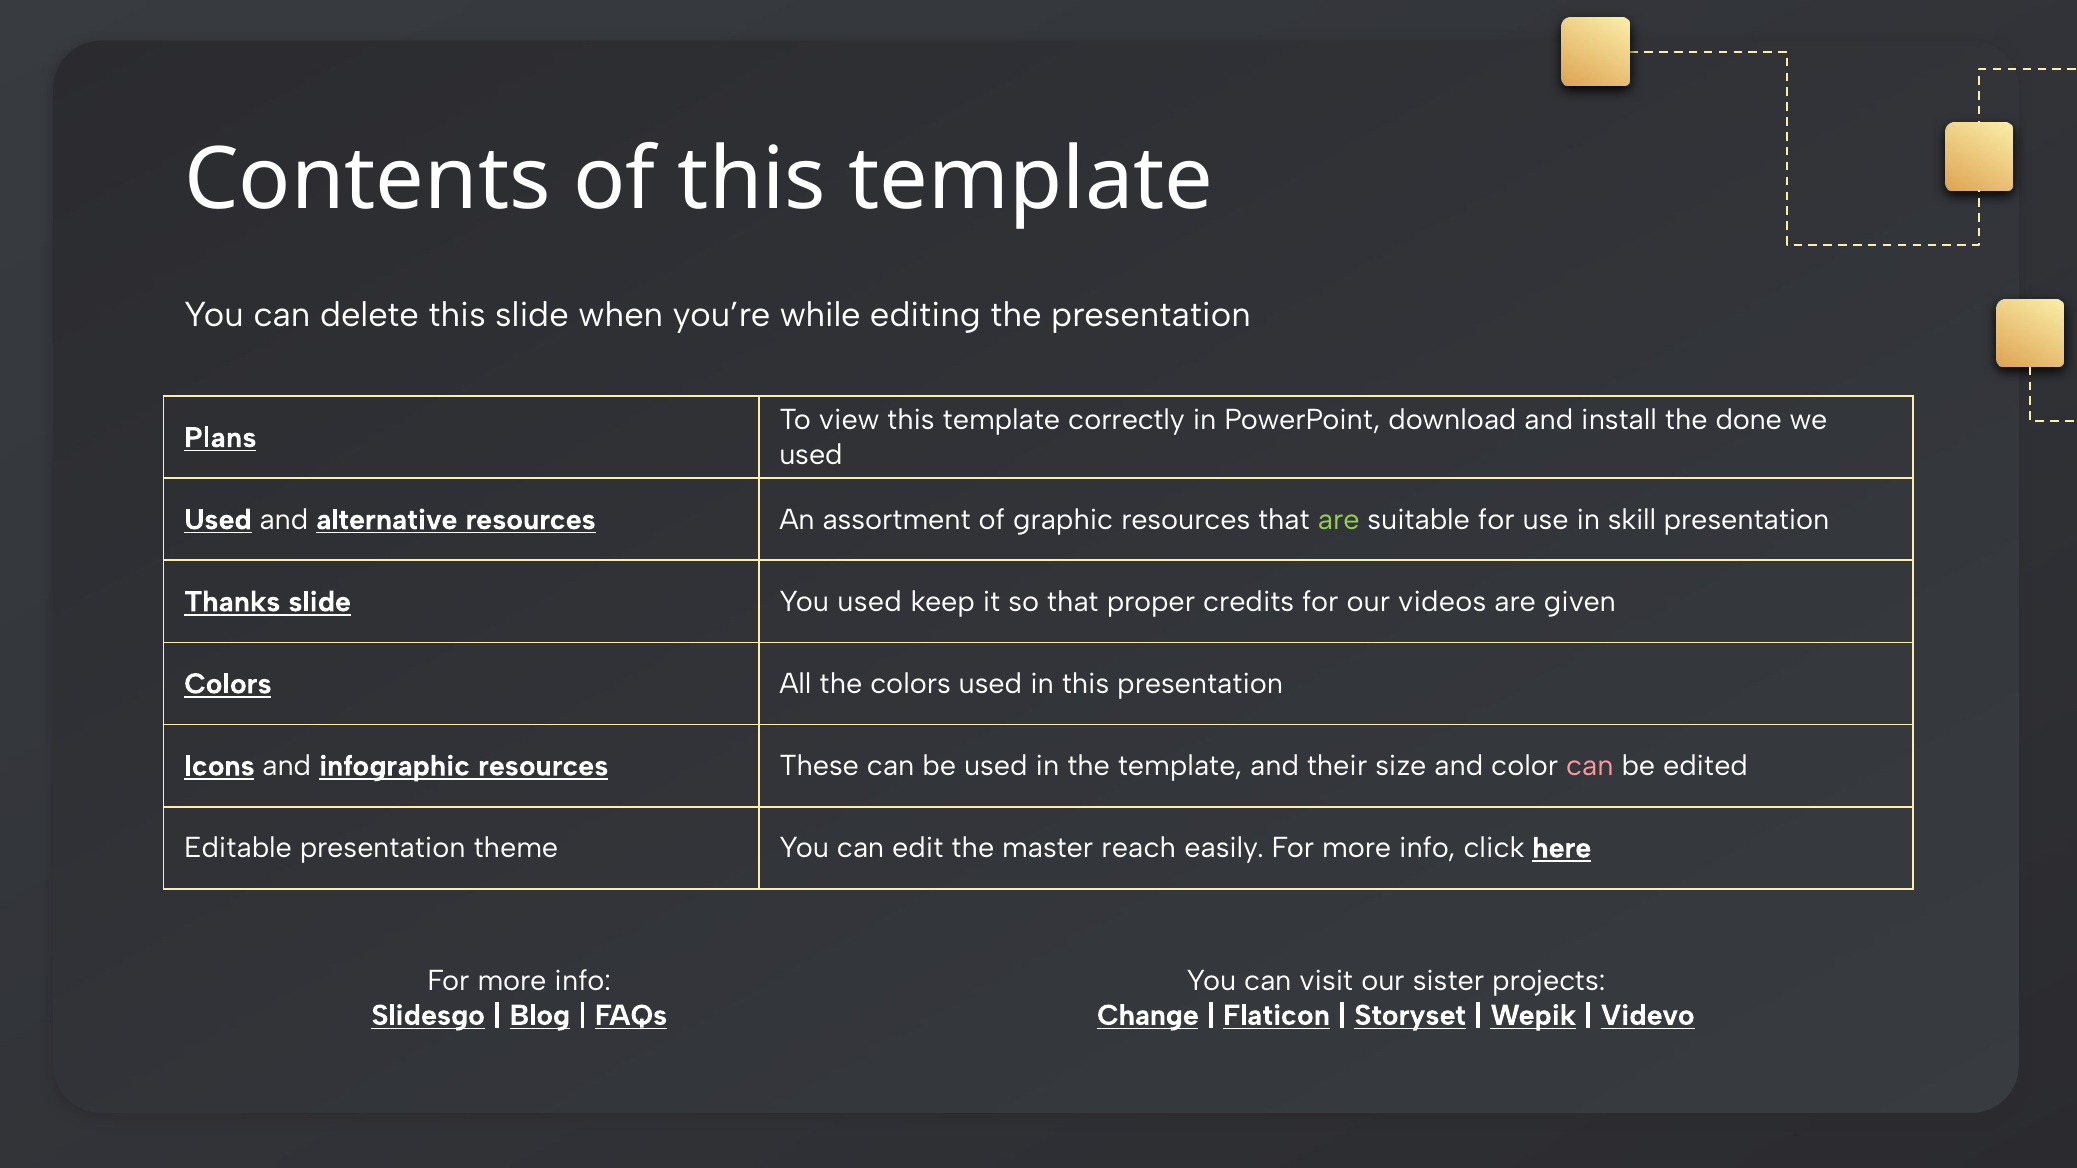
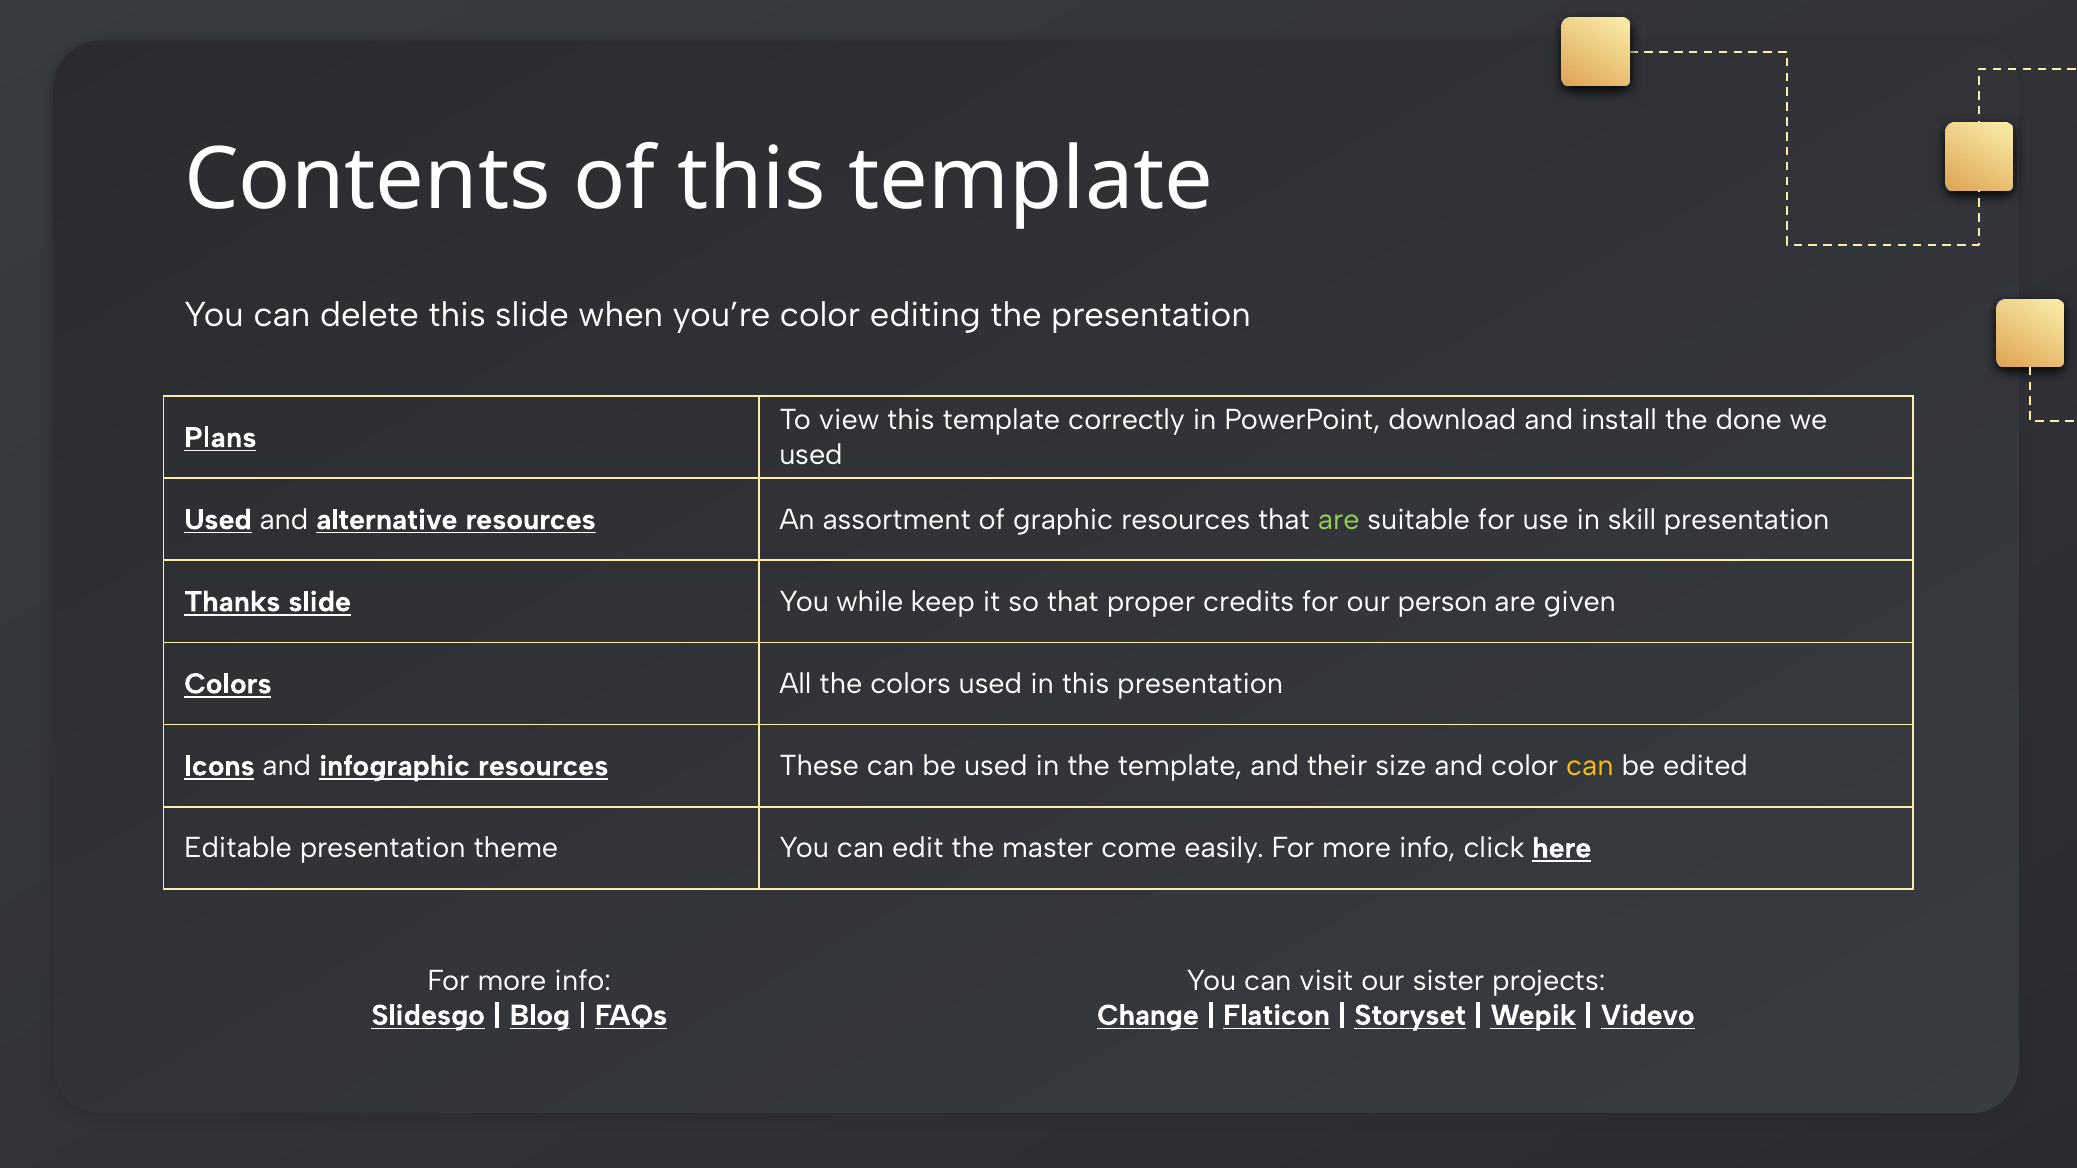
you’re while: while -> color (820, 315)
You used: used -> while (870, 602)
videos: videos -> person (1442, 602)
can colour: pink -> yellow (1590, 766)
reach: reach -> come (1139, 848)
